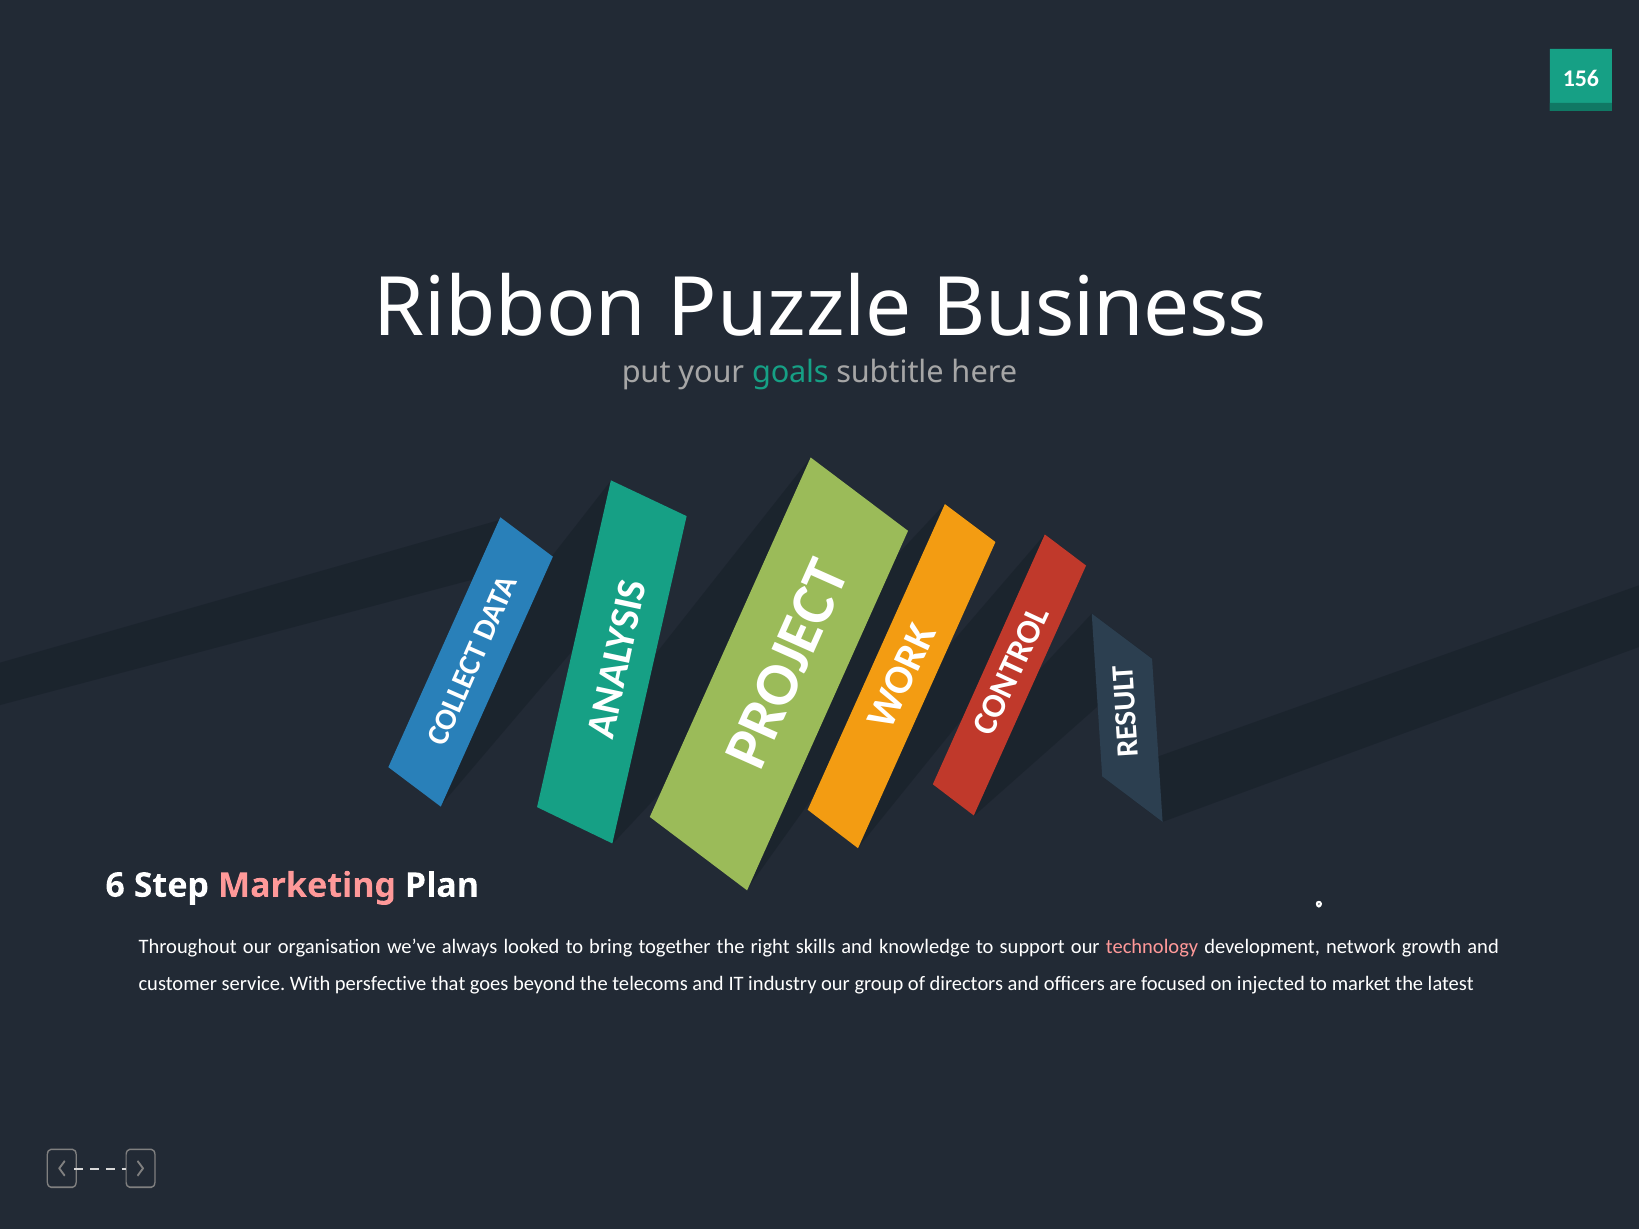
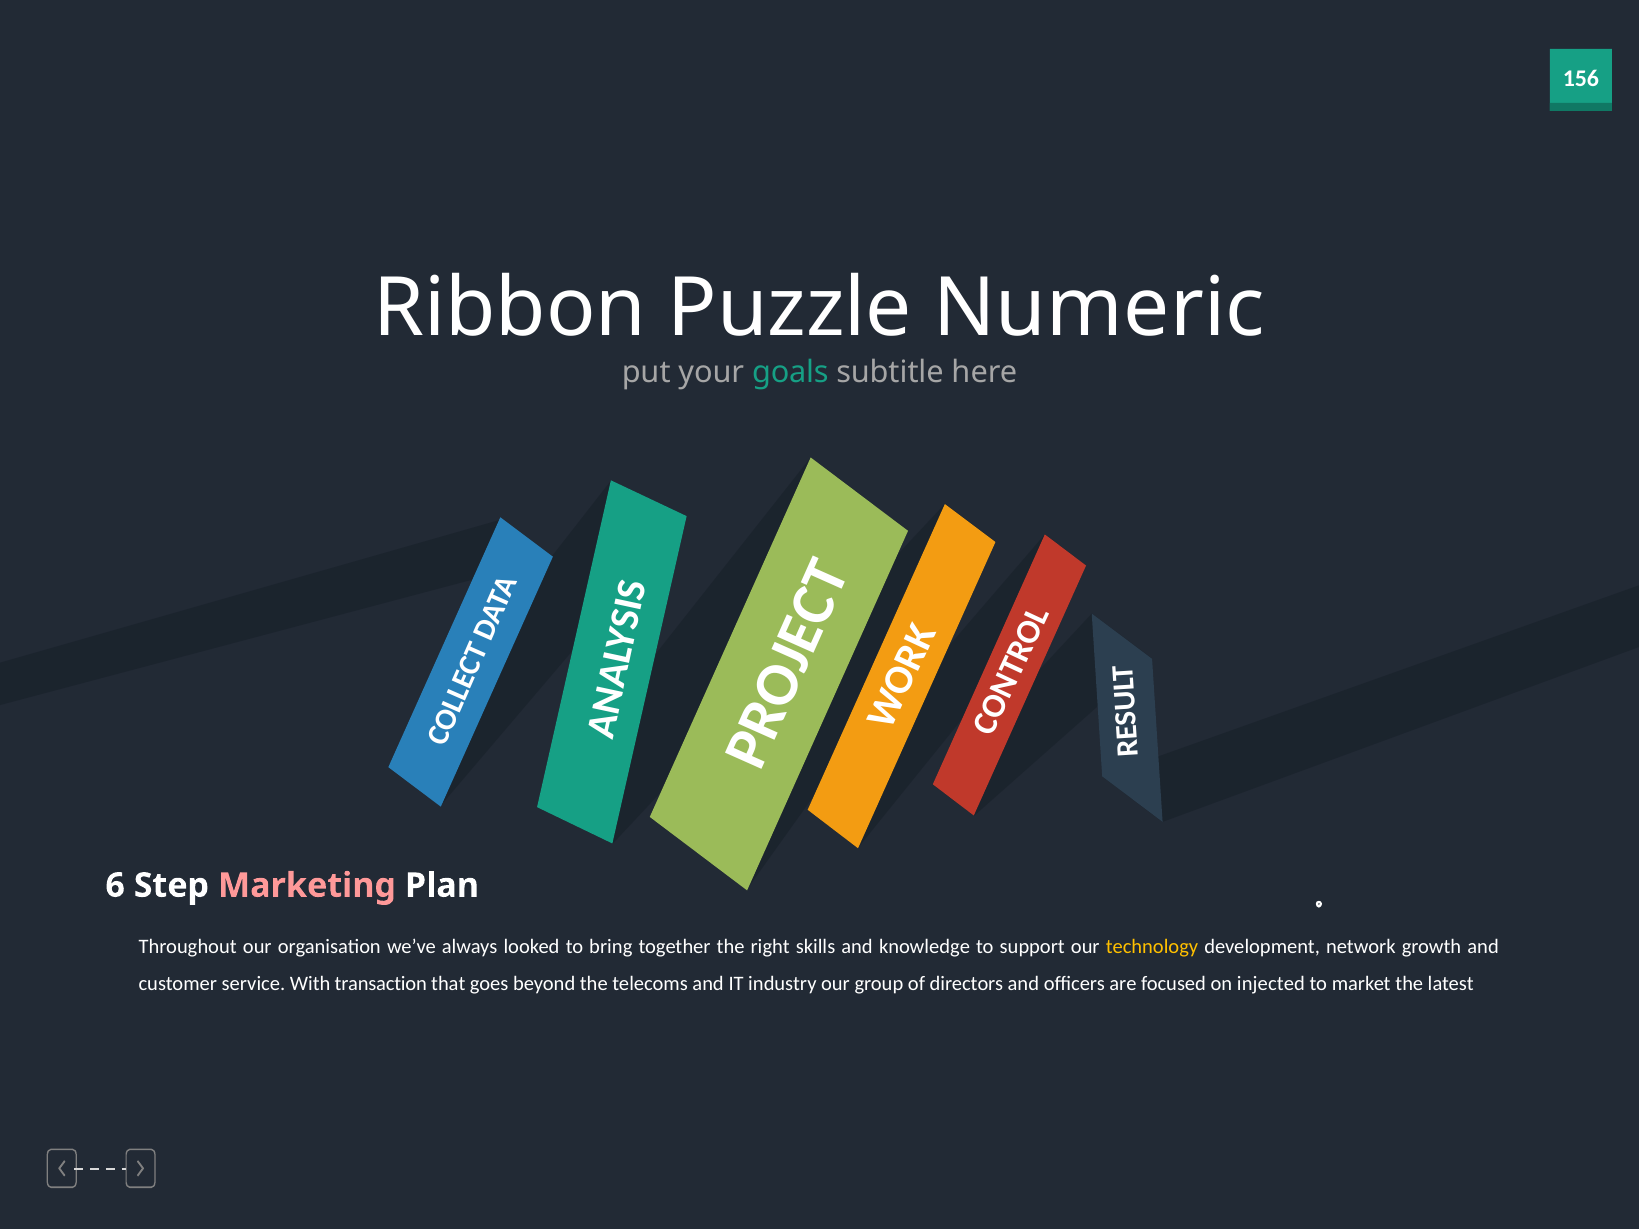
Business: Business -> Numeric (1099, 308)
technology colour: pink -> yellow (1152, 947)
persfective: persfective -> transaction (381, 984)
